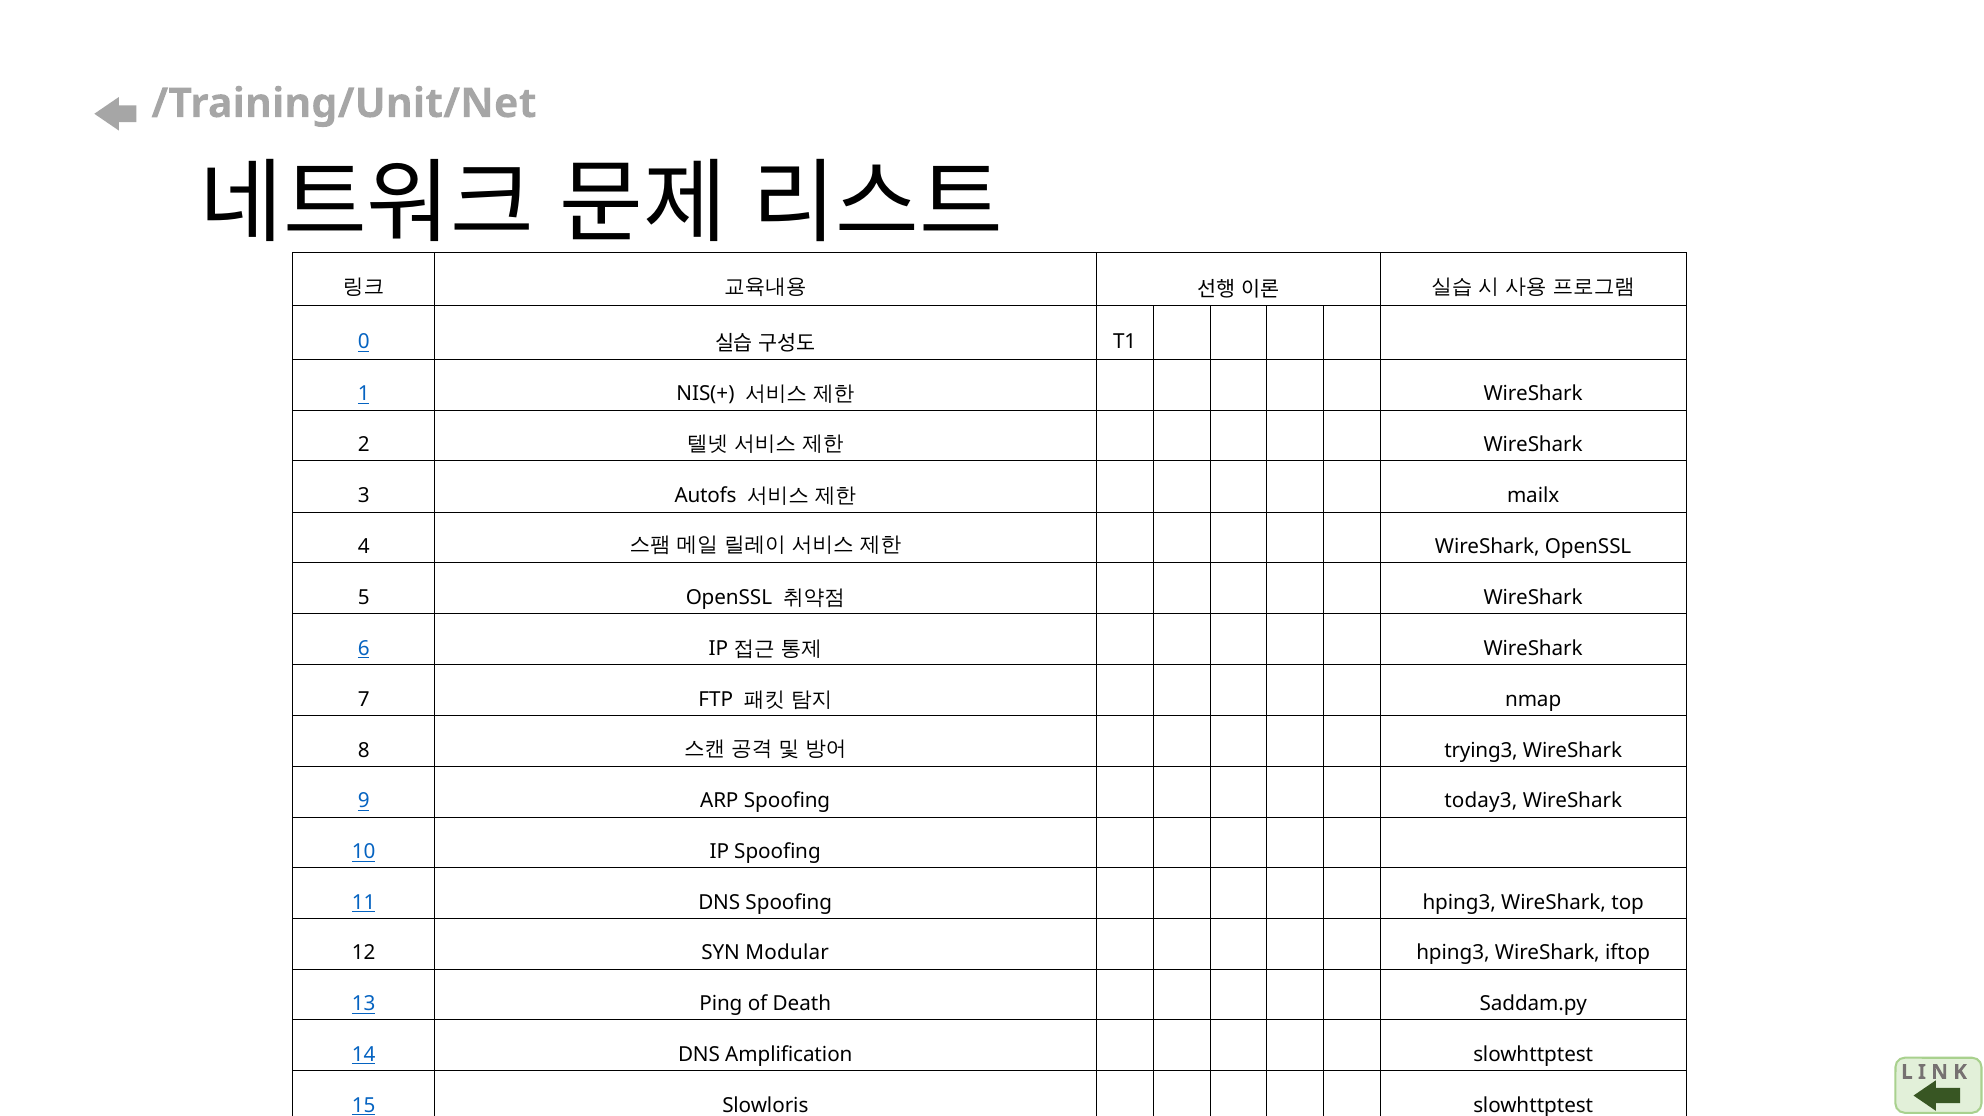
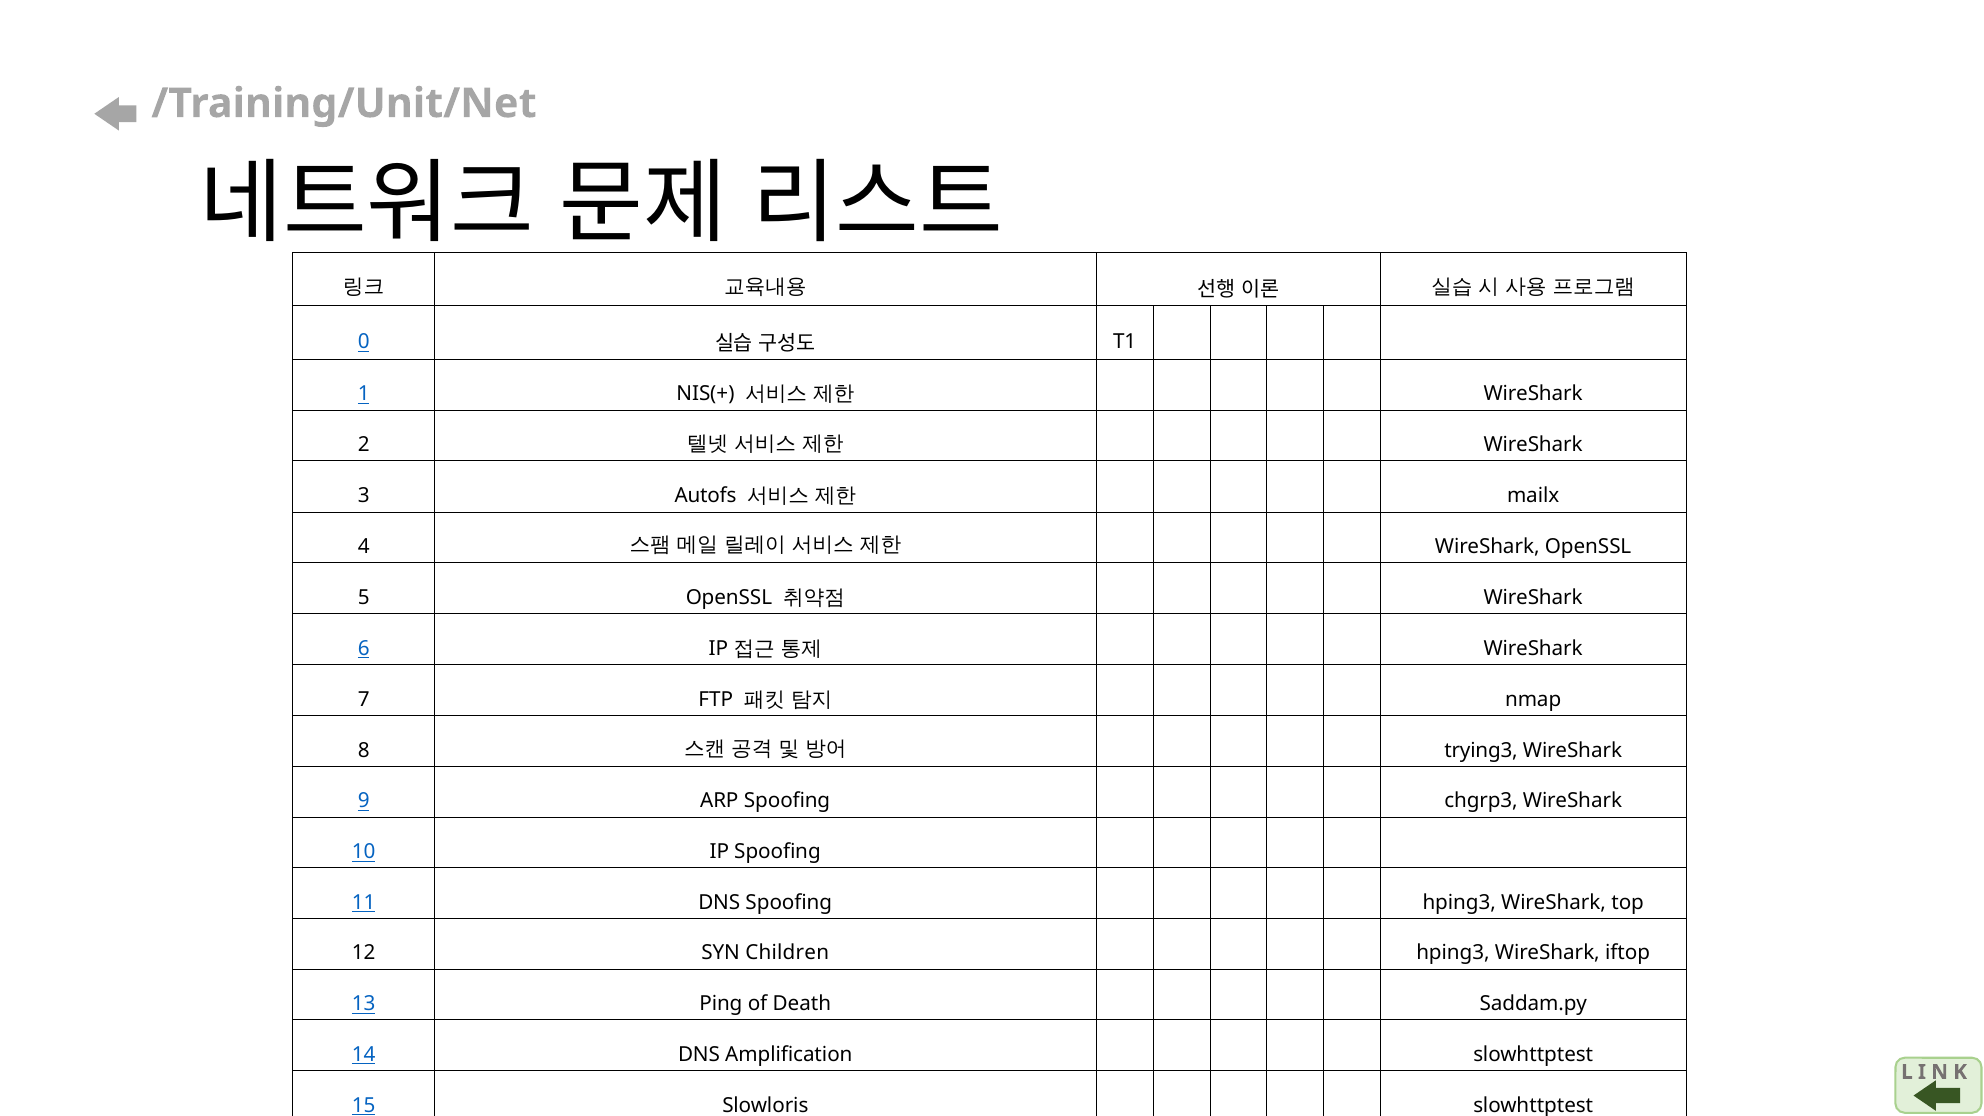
today3: today3 -> chgrp3 (1481, 801)
Modular: Modular -> Children (787, 953)
